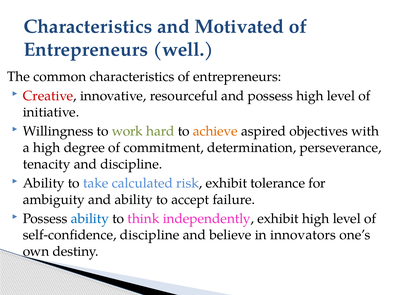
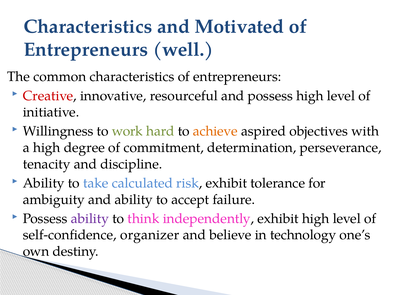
ability colour: blue -> purple (90, 218)
self-confidence discipline: discipline -> organizer (150, 235)
innovators: innovators -> technology (303, 235)
